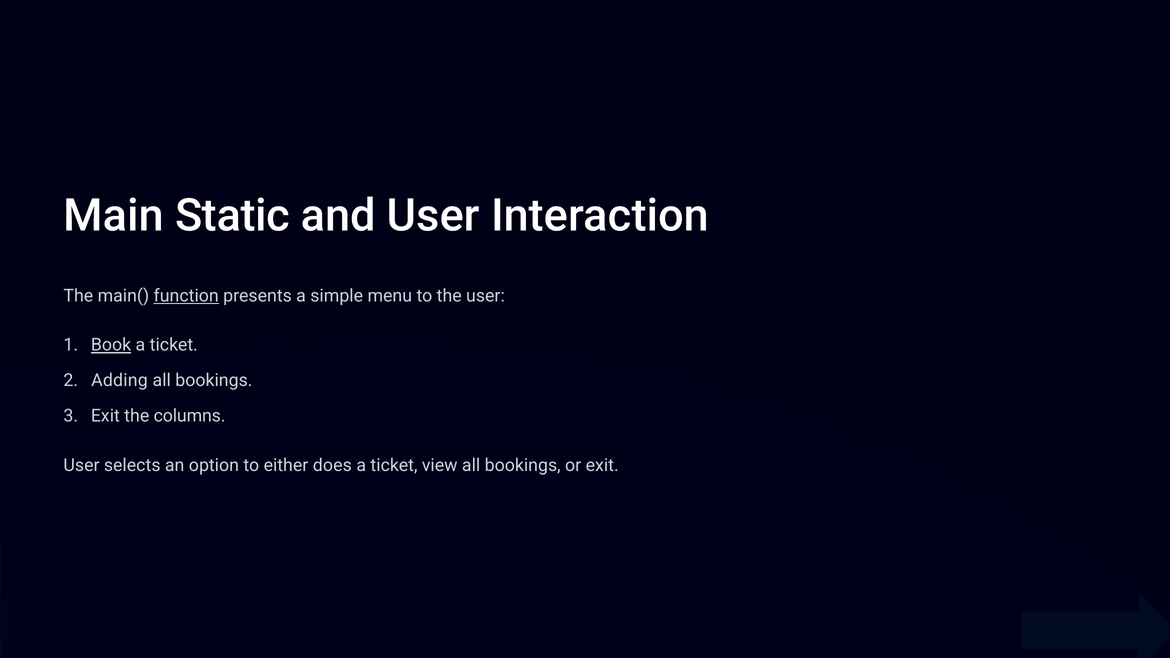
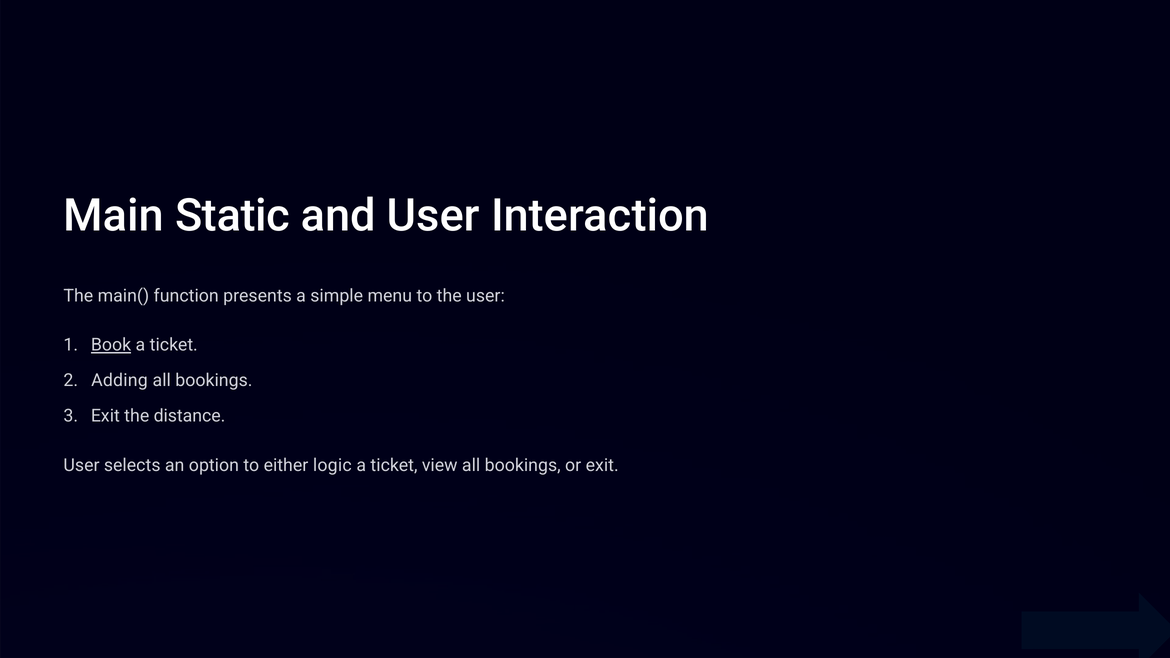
function underline: present -> none (186, 296)
columns: columns -> distance (190, 416)
does: does -> logic (332, 465)
